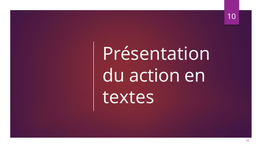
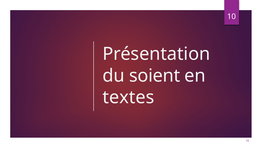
action: action -> soient (155, 75)
